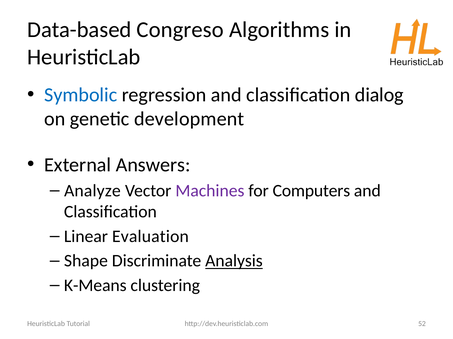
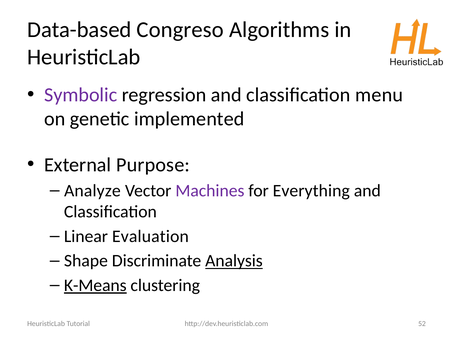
Symbolic colour: blue -> purple (81, 95)
dialog: dialog -> menu (379, 95)
development: development -> implemented (189, 119)
Answers: Answers -> Purpose (153, 165)
Computers: Computers -> Everything (311, 191)
K-Means underline: none -> present (95, 286)
